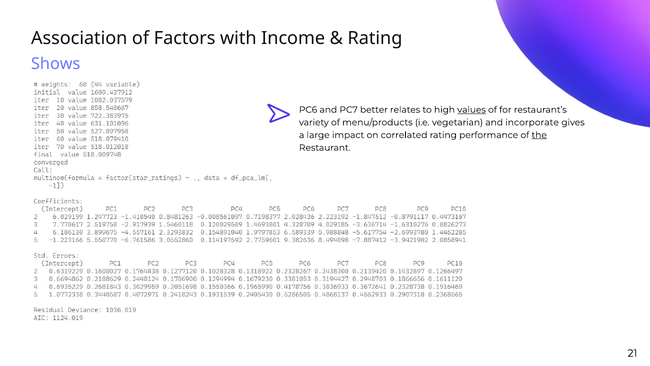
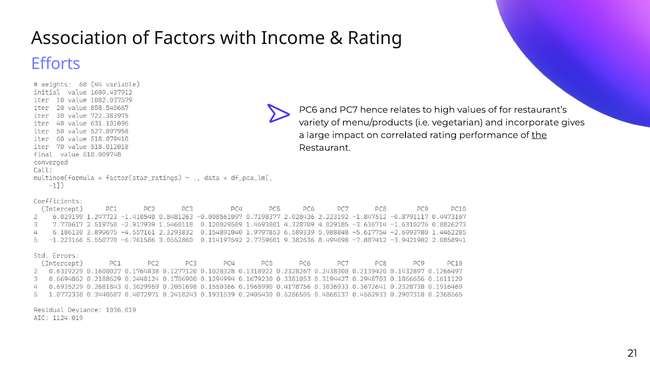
Shows: Shows -> Efforts (56, 64)
better: better -> hence (374, 110)
values underline: present -> none (472, 110)
